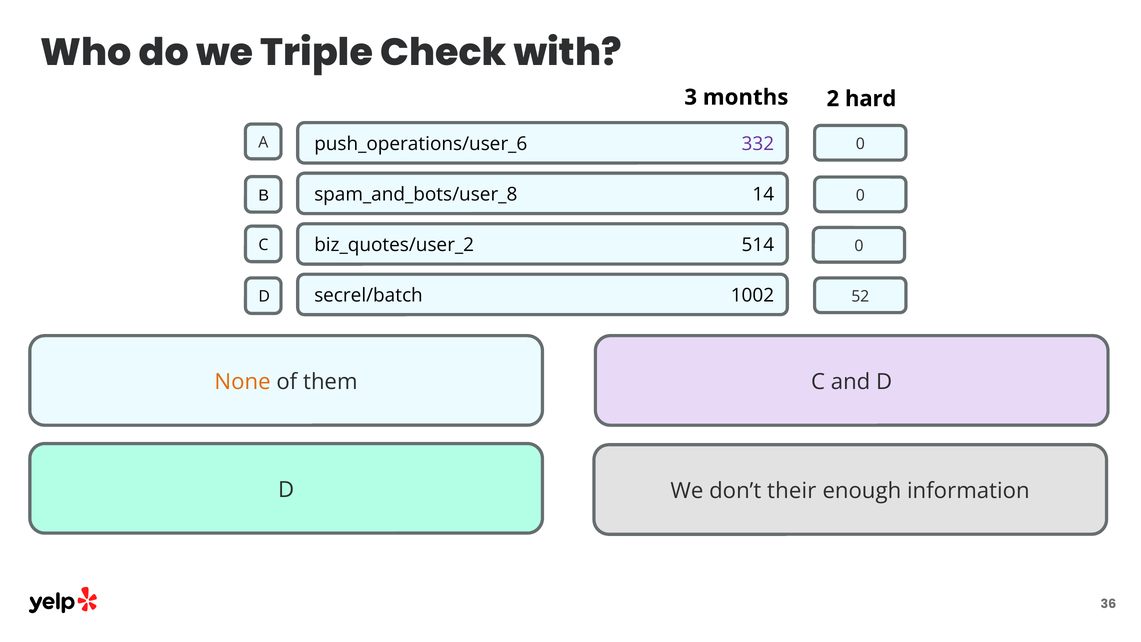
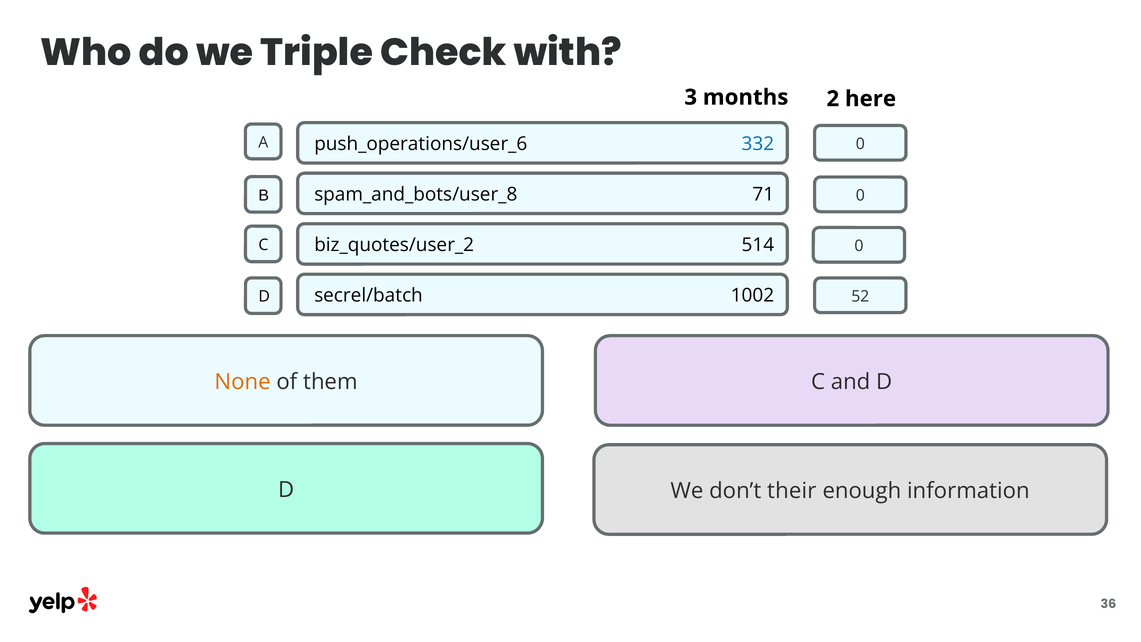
hard: hard -> here (871, 99)
332 colour: purple -> blue (758, 144)
14: 14 -> 71 (763, 195)
